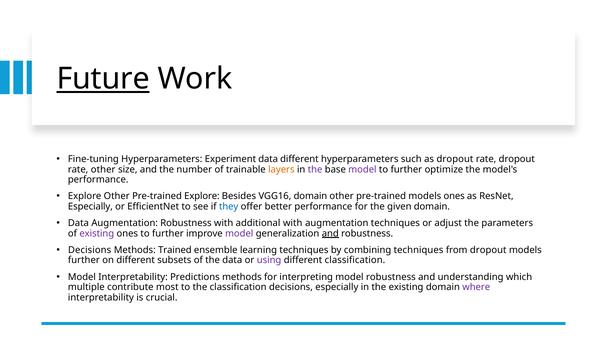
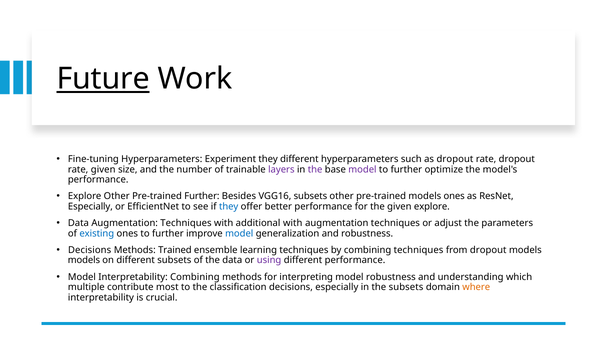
Experiment data: data -> they (268, 159)
rate other: other -> given (103, 169)
layers colour: orange -> purple (281, 169)
Pre-trained Explore: Explore -> Further (202, 196)
VGG16 domain: domain -> subsets (310, 196)
given domain: domain -> explore (432, 206)
Data Augmentation Robustness: Robustness -> Techniques (186, 223)
existing colour: purple -> blue (97, 233)
model colour: purple -> blue (239, 233)
and underline: present -> none (330, 233)
further: further -> models (84, 260)
different classification: classification -> performance (355, 260)
Interpretability Predictions: Predictions -> Combining (195, 276)
the existing: existing -> subsets (406, 287)
where colour: purple -> orange (476, 287)
